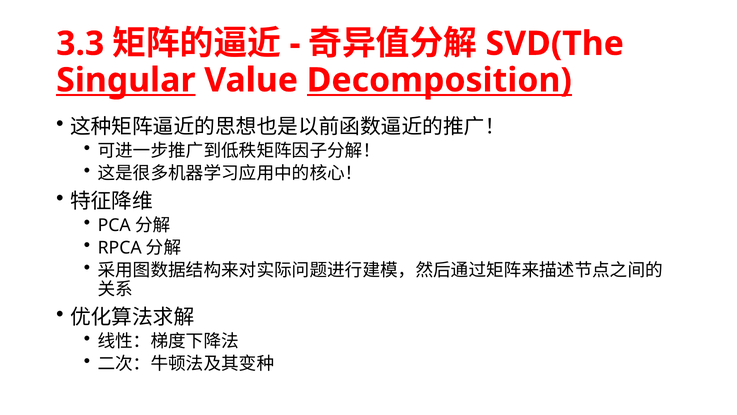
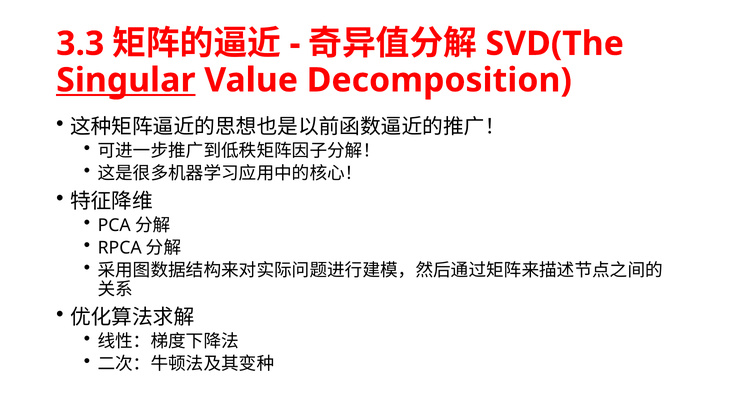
Decomposition underline: present -> none (439, 80)
